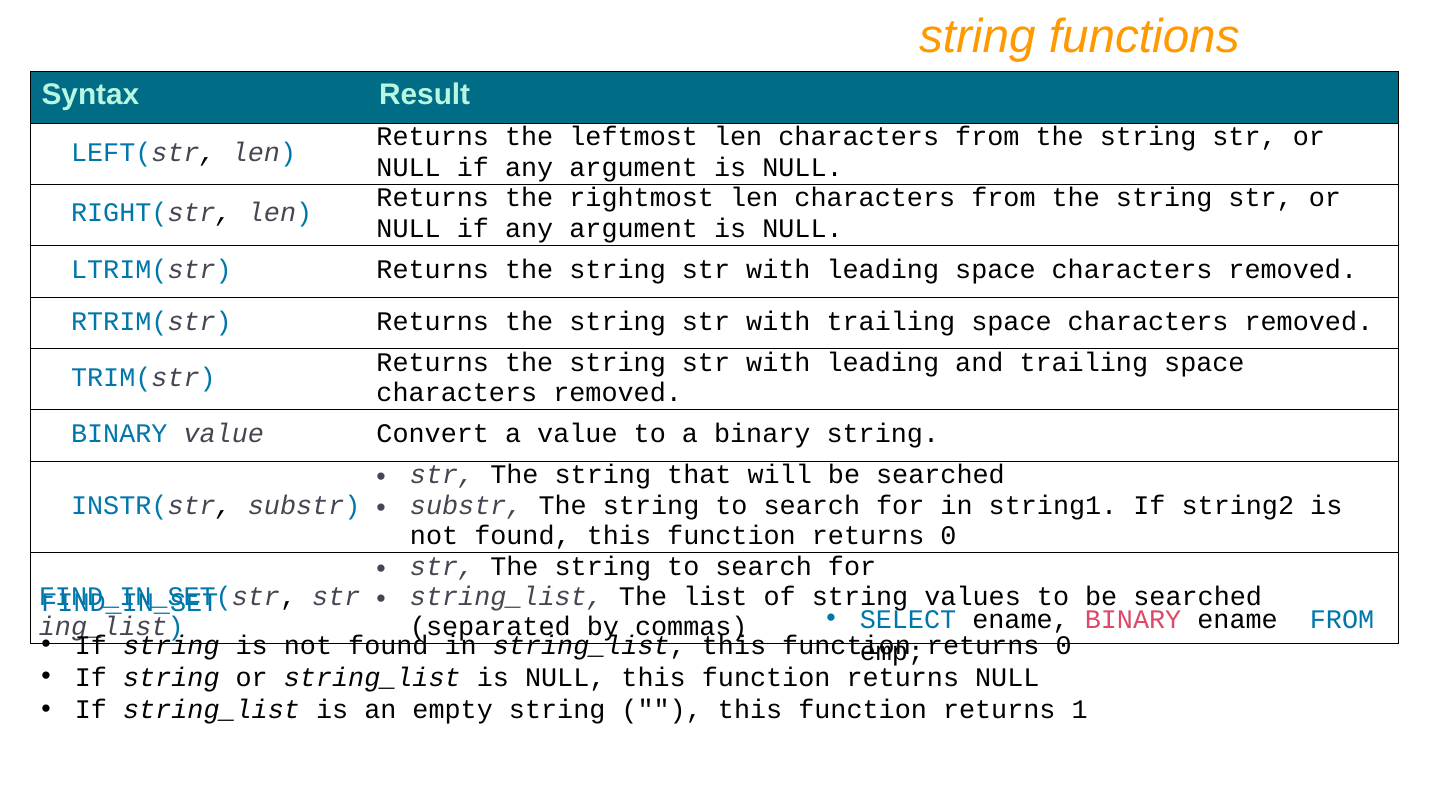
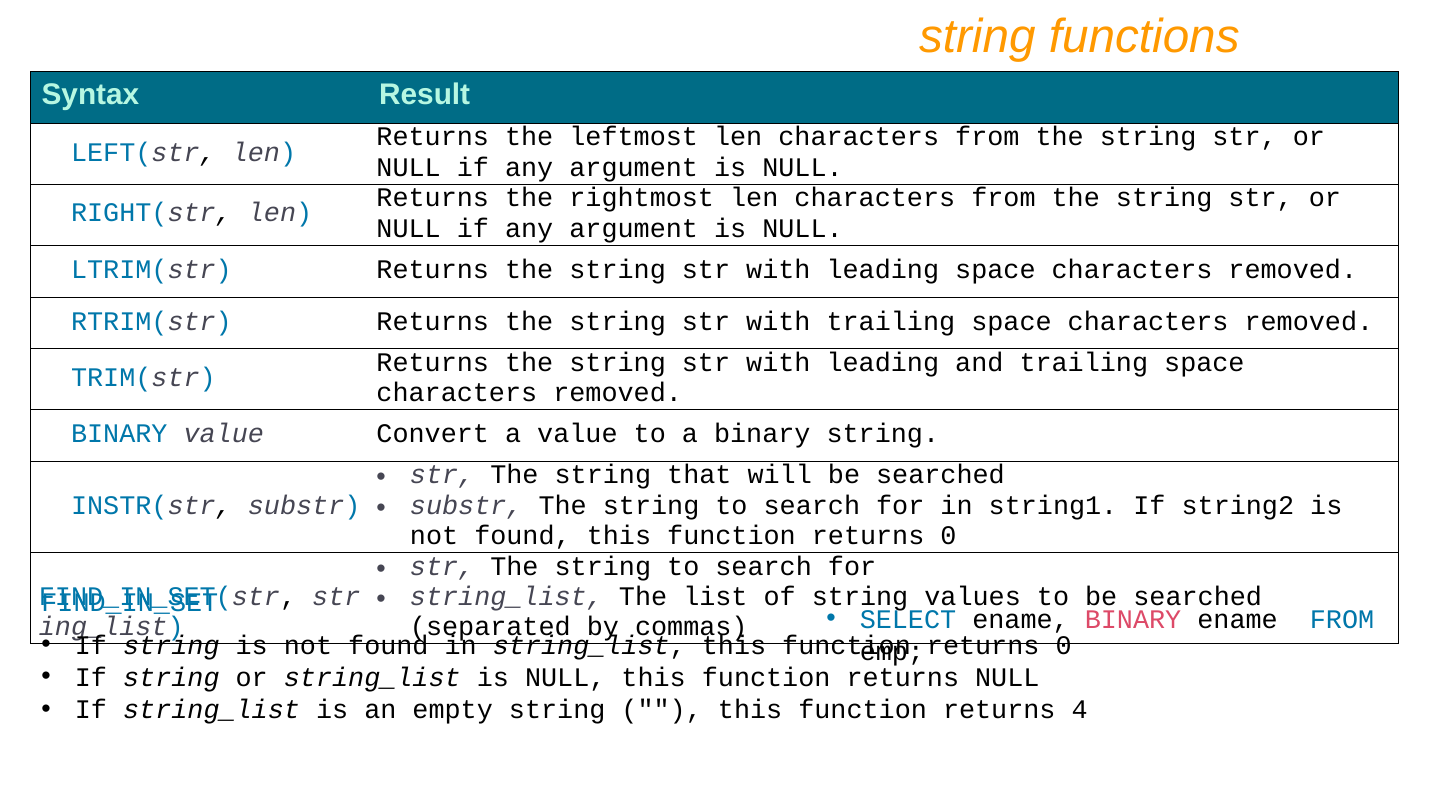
1: 1 -> 4 (1080, 709)
